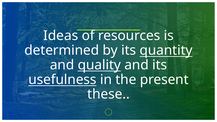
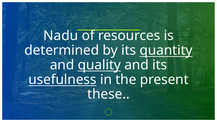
Ideas: Ideas -> Nadu (61, 36)
